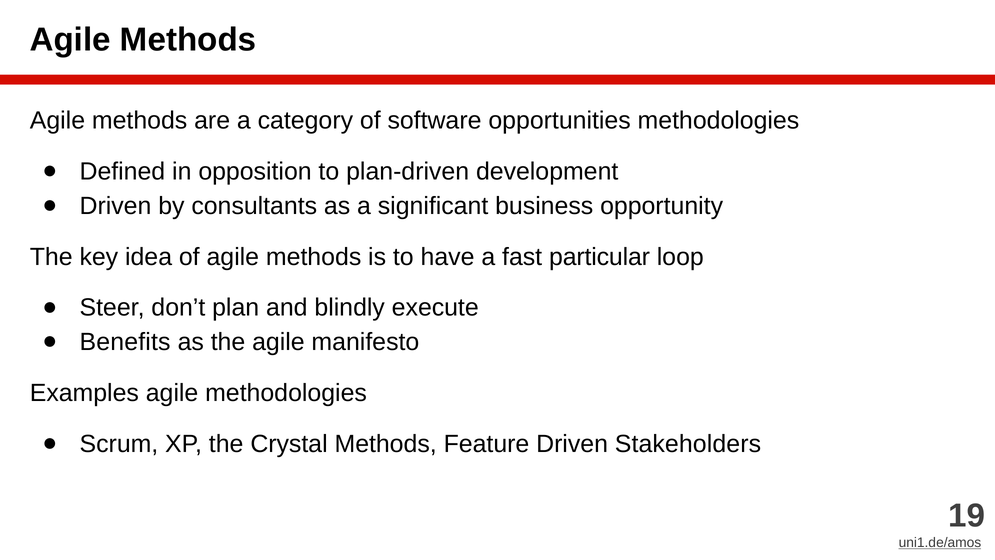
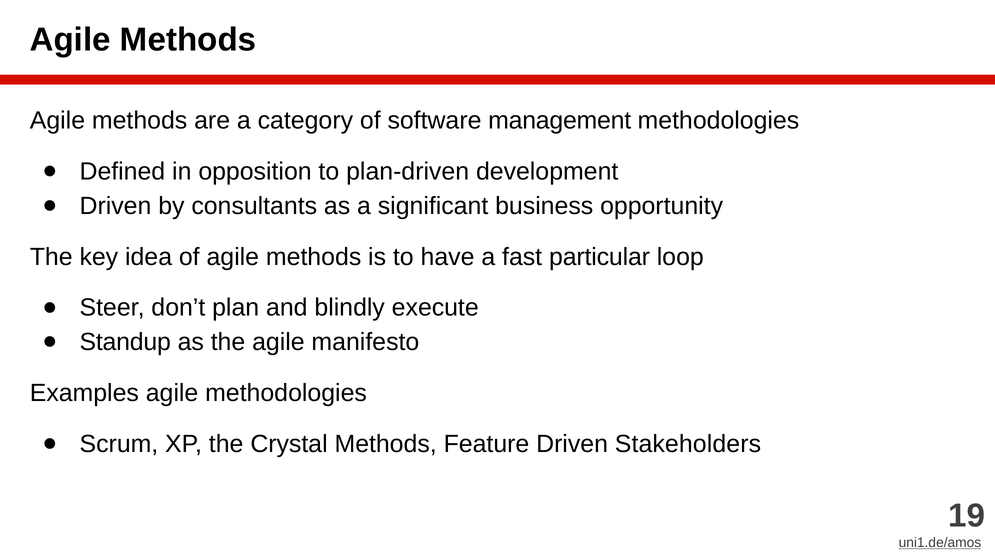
opportunities: opportunities -> management (560, 121)
Benefits: Benefits -> Standup (125, 342)
